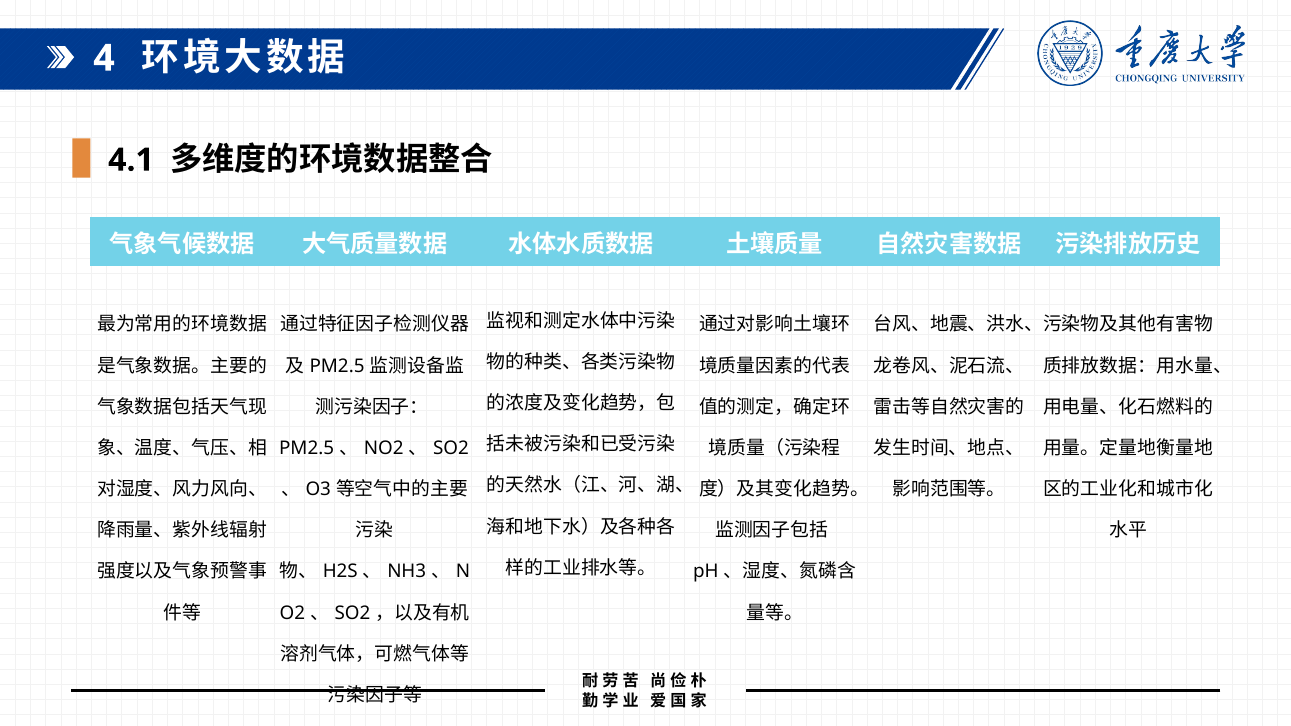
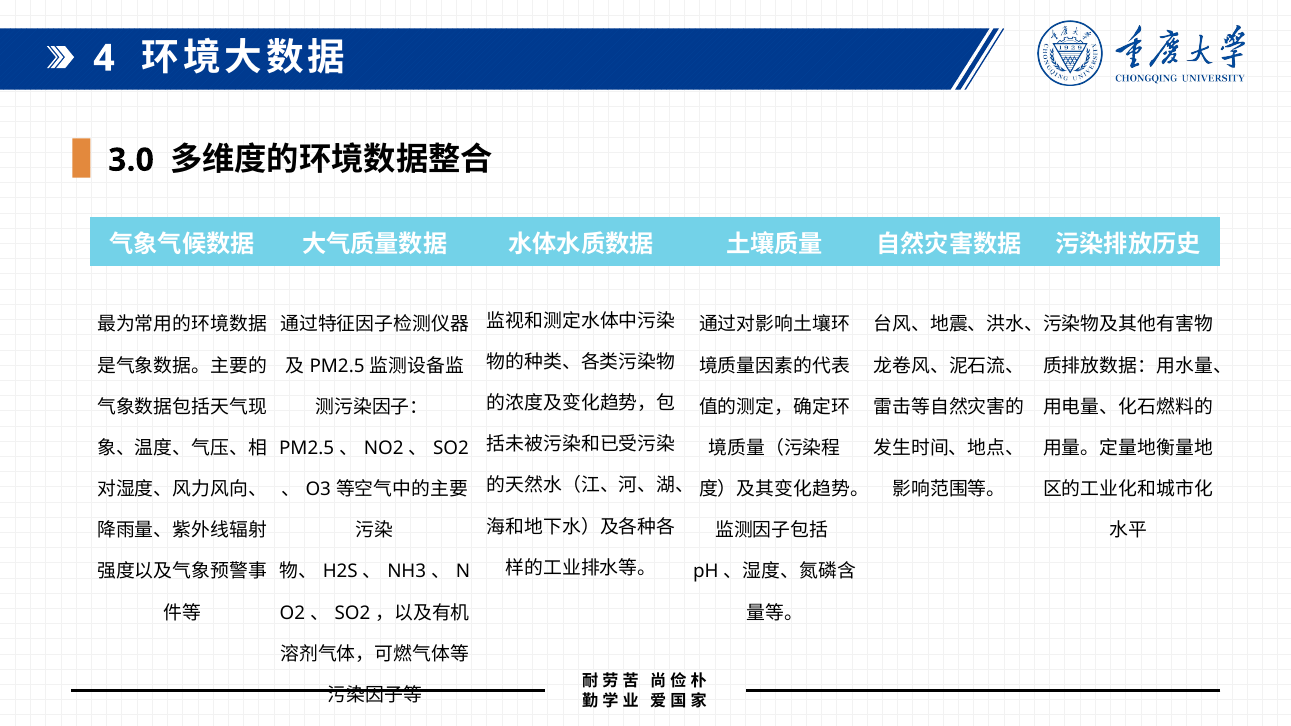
4.1: 4.1 -> 3.0 (131, 160)
